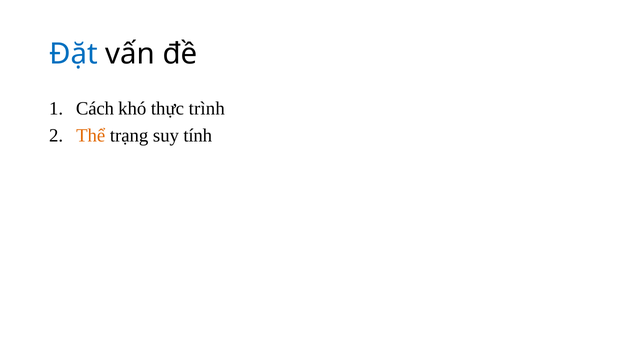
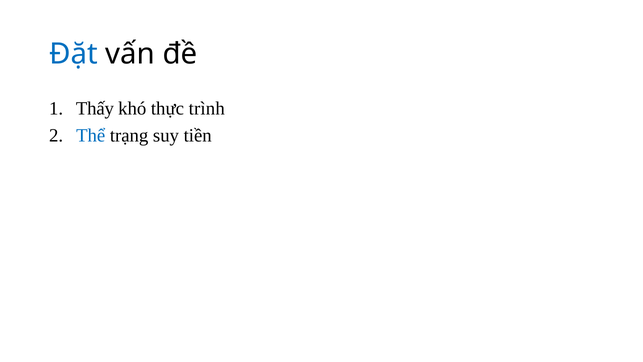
Cách: Cách -> Thấy (95, 109)
Thể colour: orange -> blue (91, 136)
tính: tính -> tiền (198, 136)
